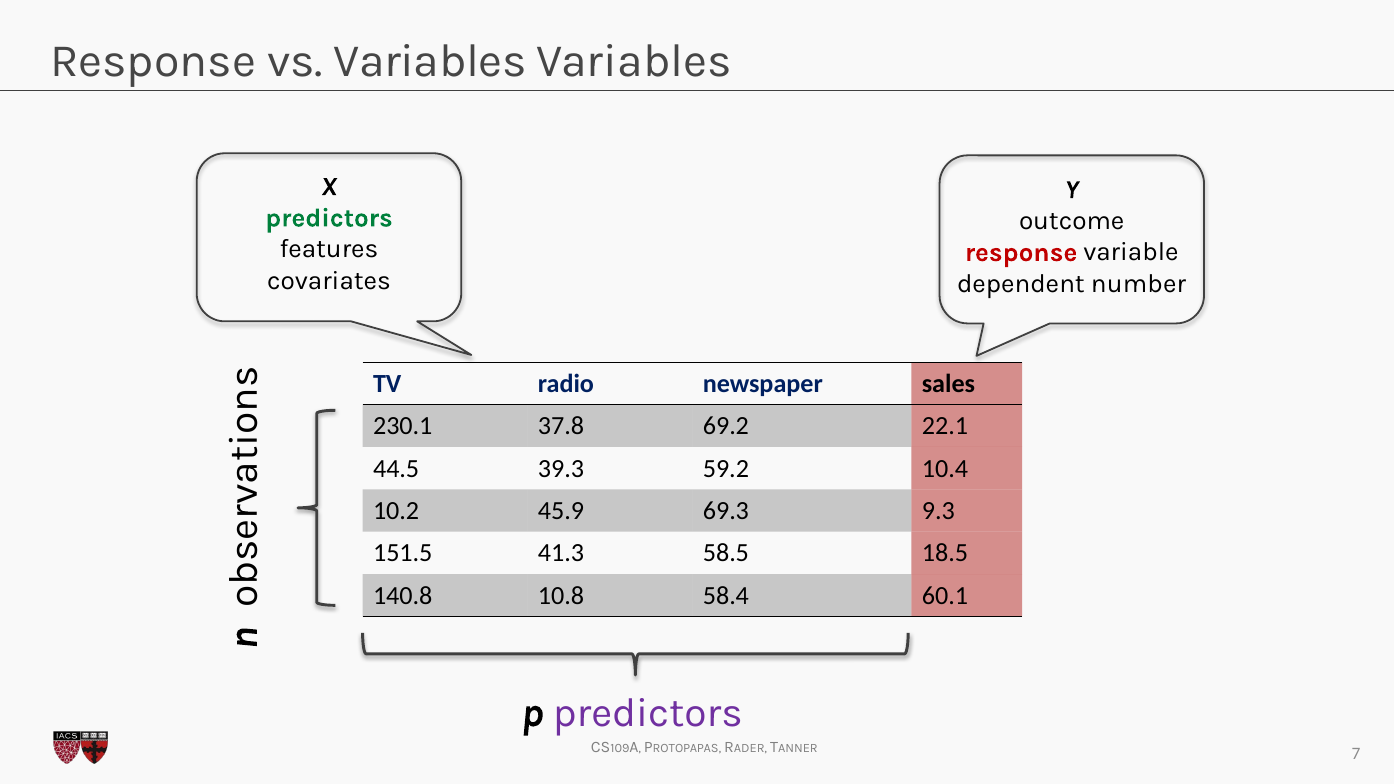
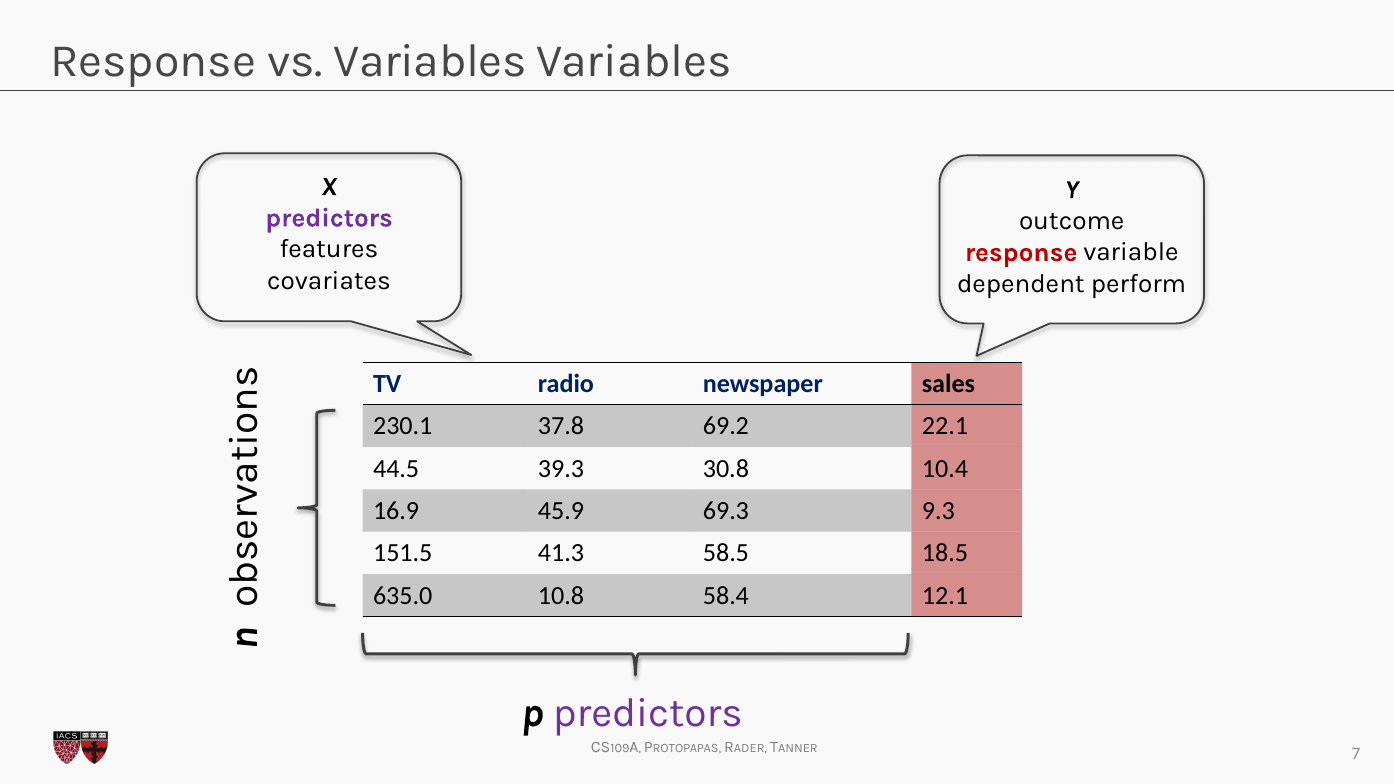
predictors colour: green -> purple (329, 218)
number: number -> perform (1139, 284)
59.2: 59.2 -> 30.8 (726, 469)
10.2: 10.2 -> 16.9 (396, 511)
140.8: 140.8 -> 635.0 (403, 596)
60.1: 60.1 -> 12.1 (945, 596)
